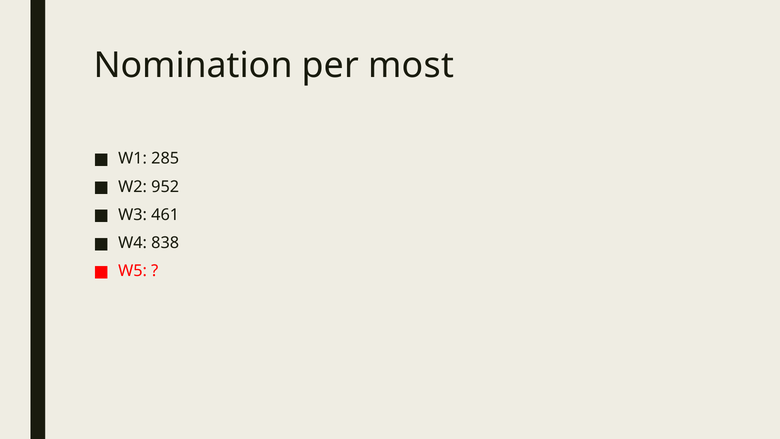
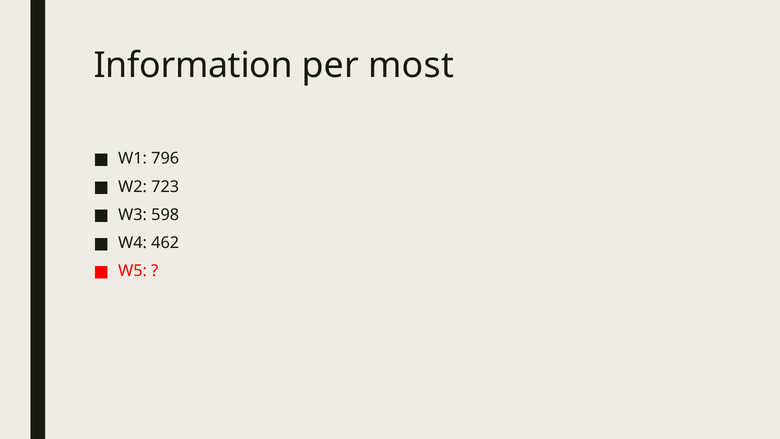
Nomination: Nomination -> Information (193, 66)
285: 285 -> 796 (165, 158)
952: 952 -> 723 (165, 187)
461: 461 -> 598 (165, 215)
838: 838 -> 462 (165, 243)
